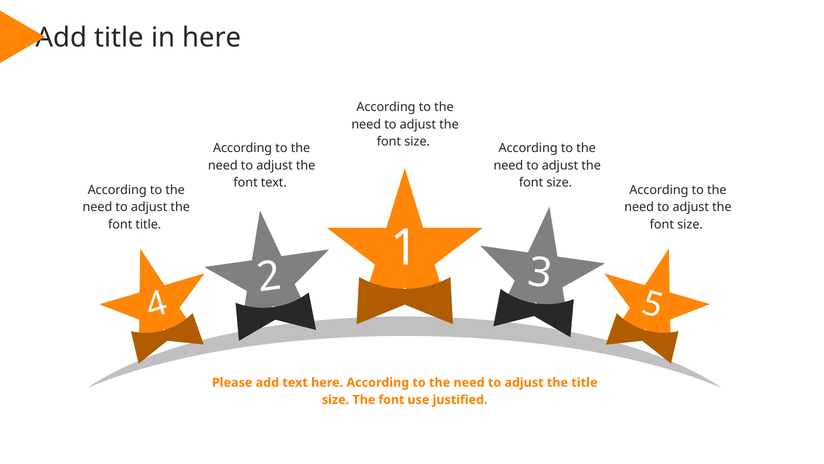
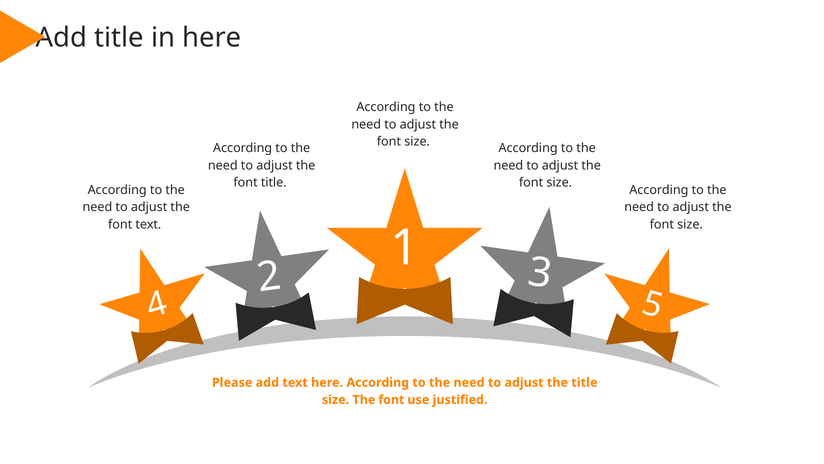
font text: text -> title (274, 182)
font title: title -> text (148, 224)
